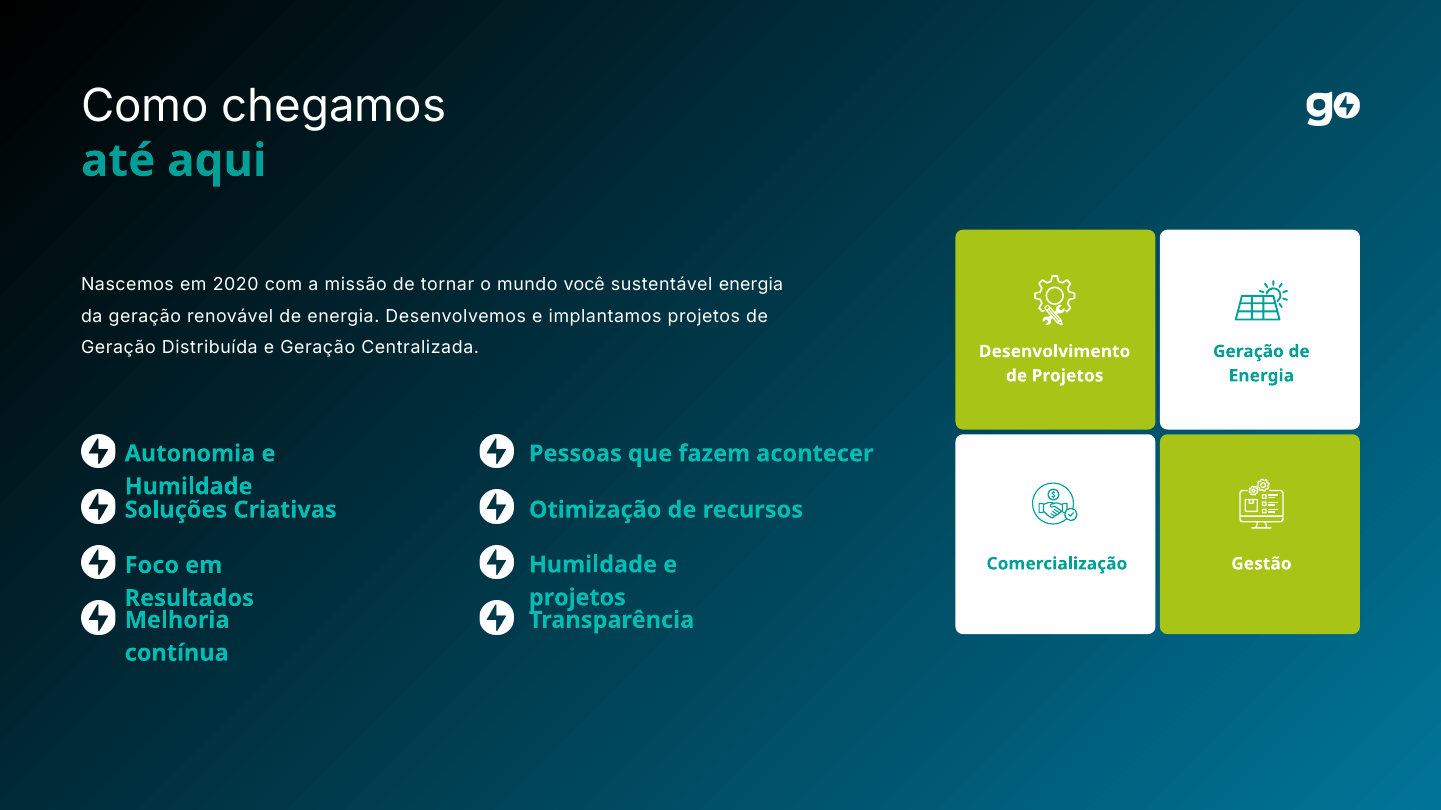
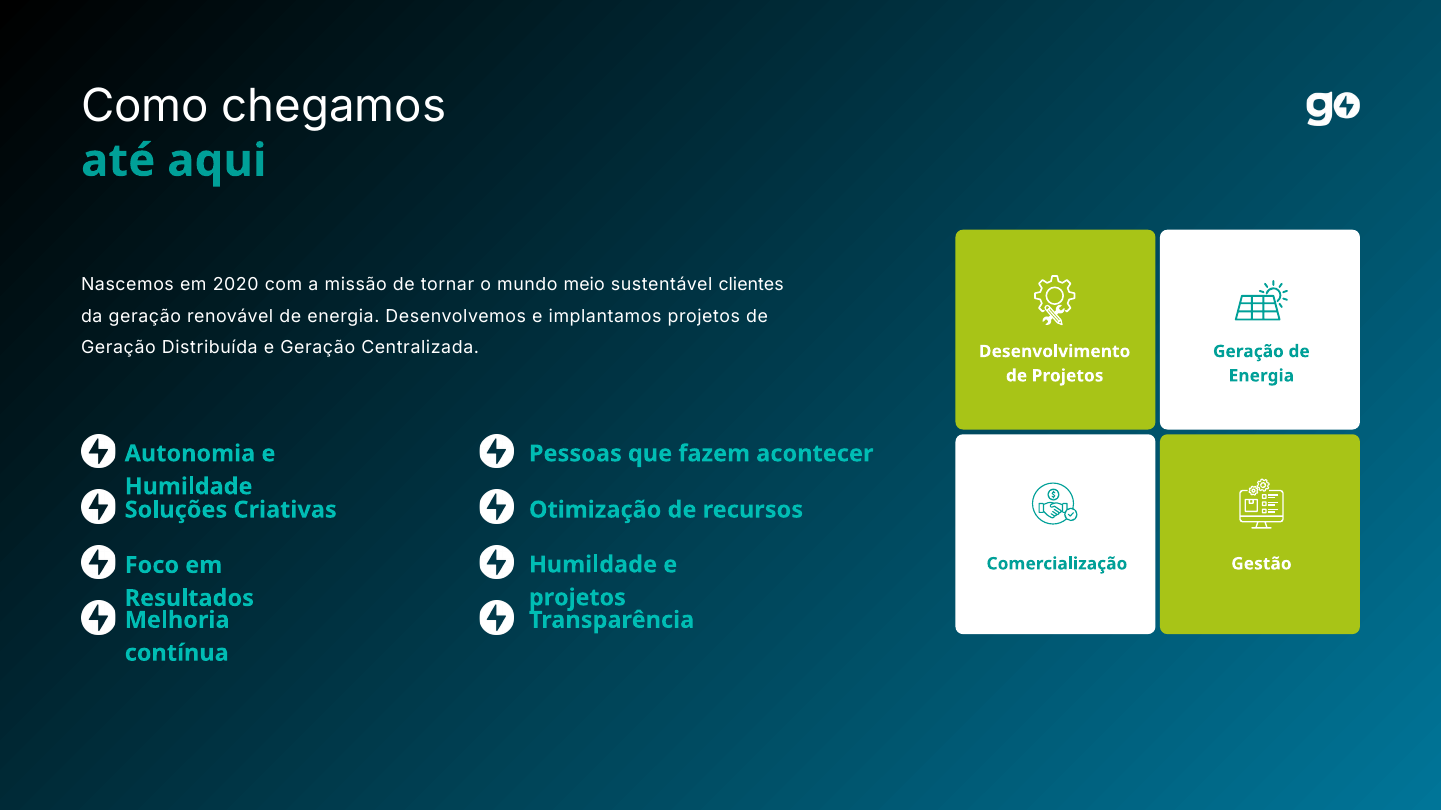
você: você -> meio (584, 285)
sustentável energia: energia -> clientes (751, 285)
